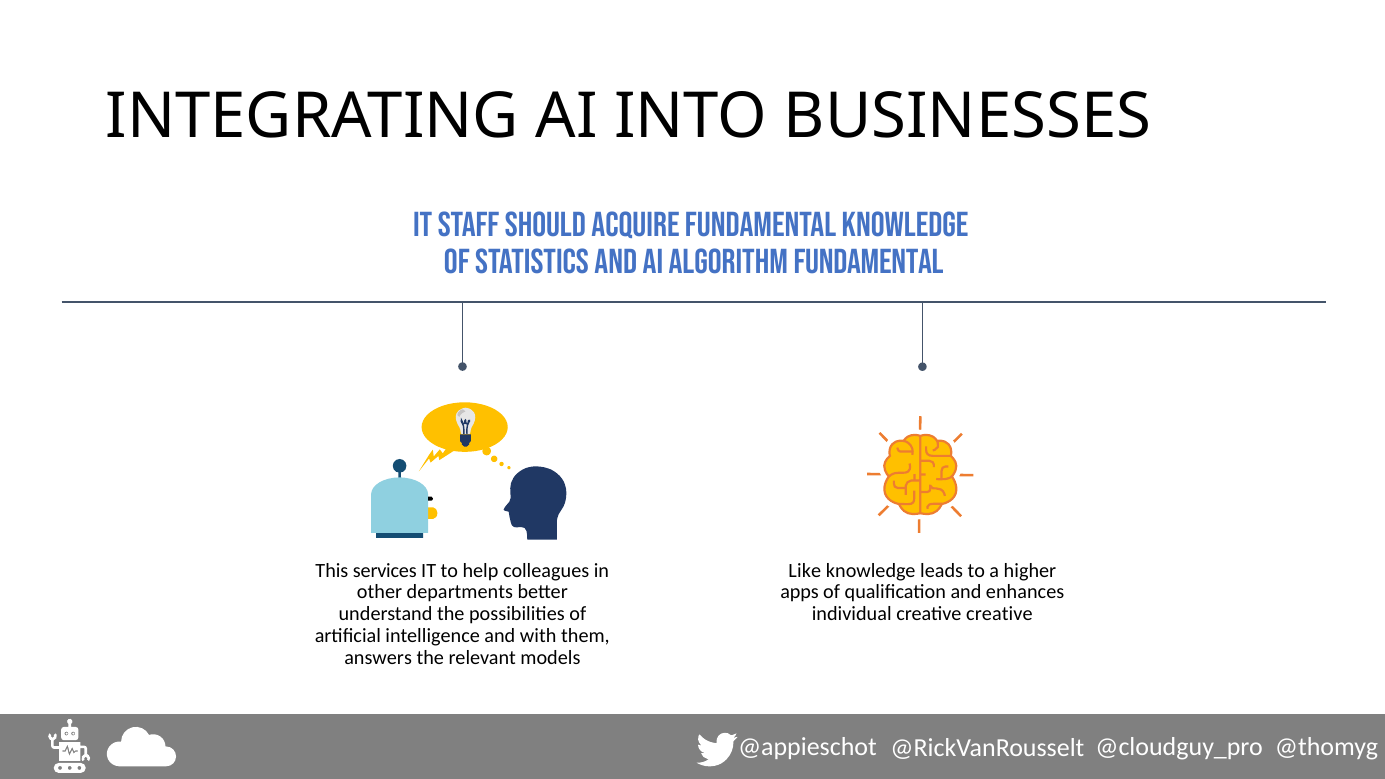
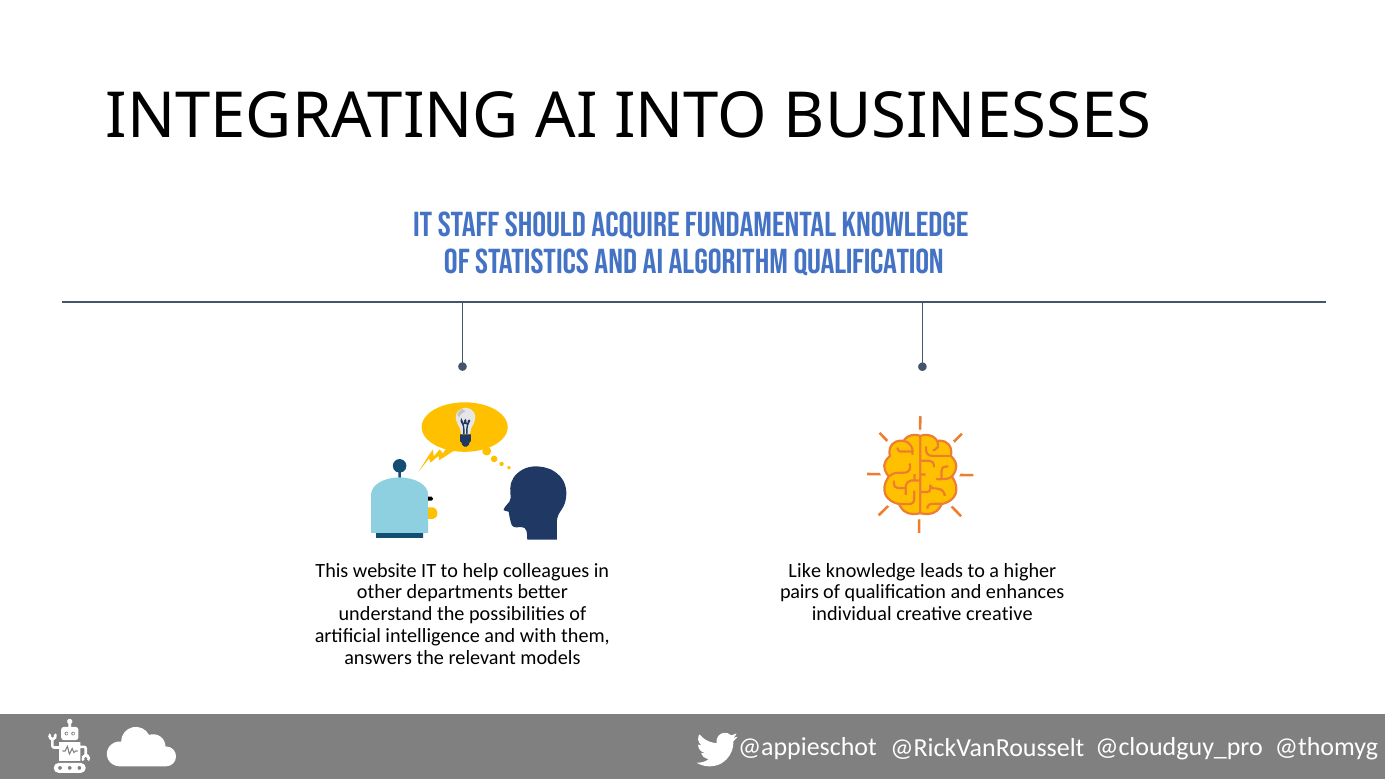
algorithm fundamental: fundamental -> qualification (869, 262)
services: services -> website (385, 570)
apps: apps -> pairs (800, 592)
